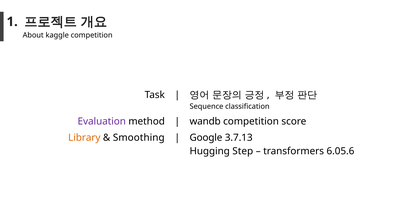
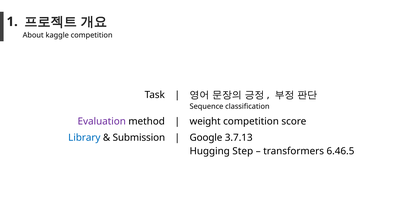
wandb: wandb -> weight (205, 122)
Library colour: orange -> blue (84, 138)
Smoothing: Smoothing -> Submission (139, 138)
6.05.6: 6.05.6 -> 6.46.5 (340, 151)
